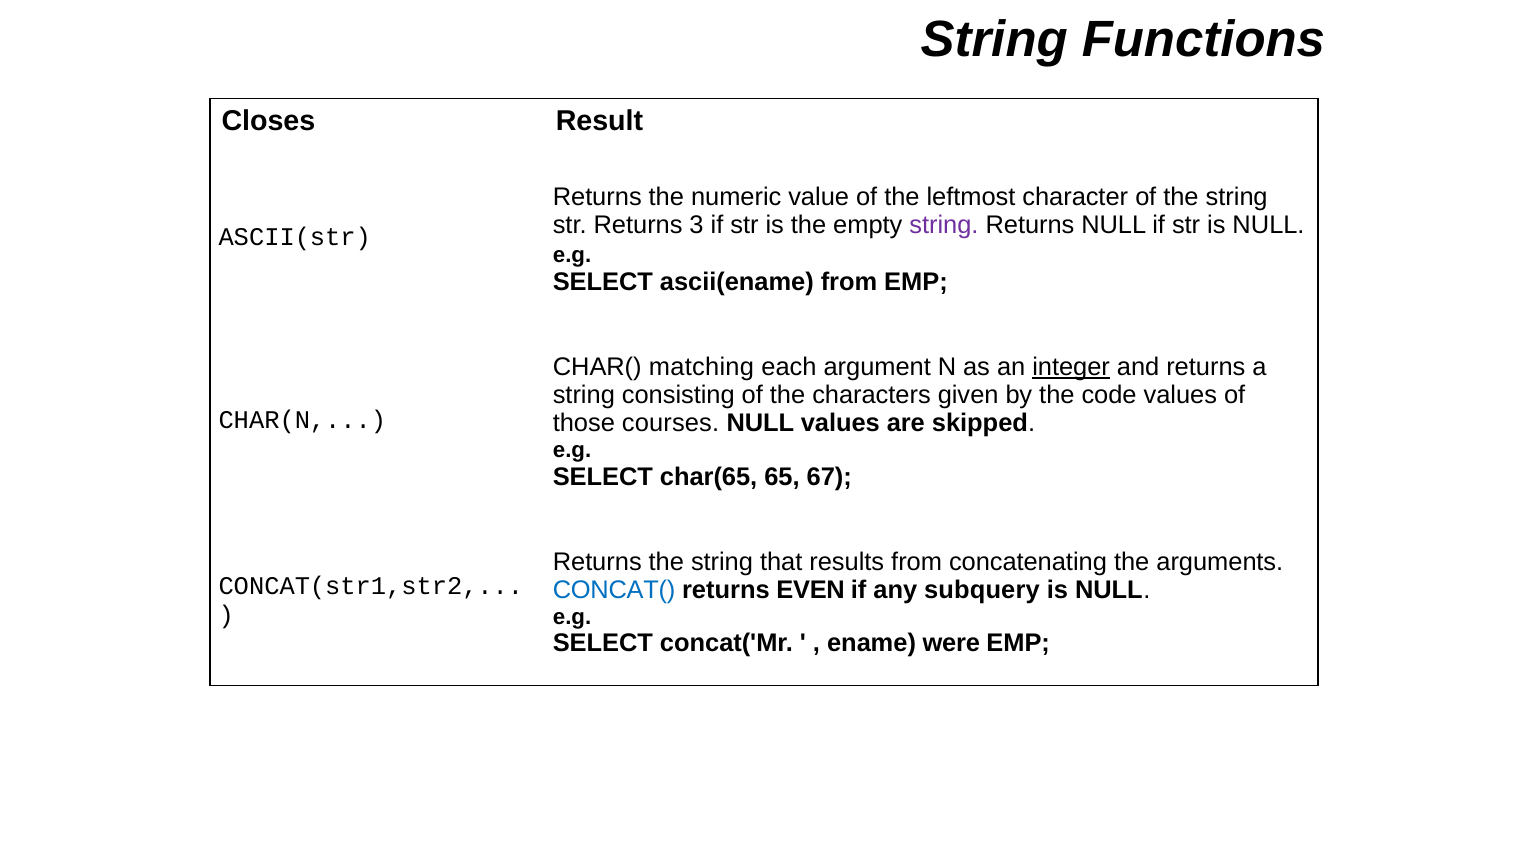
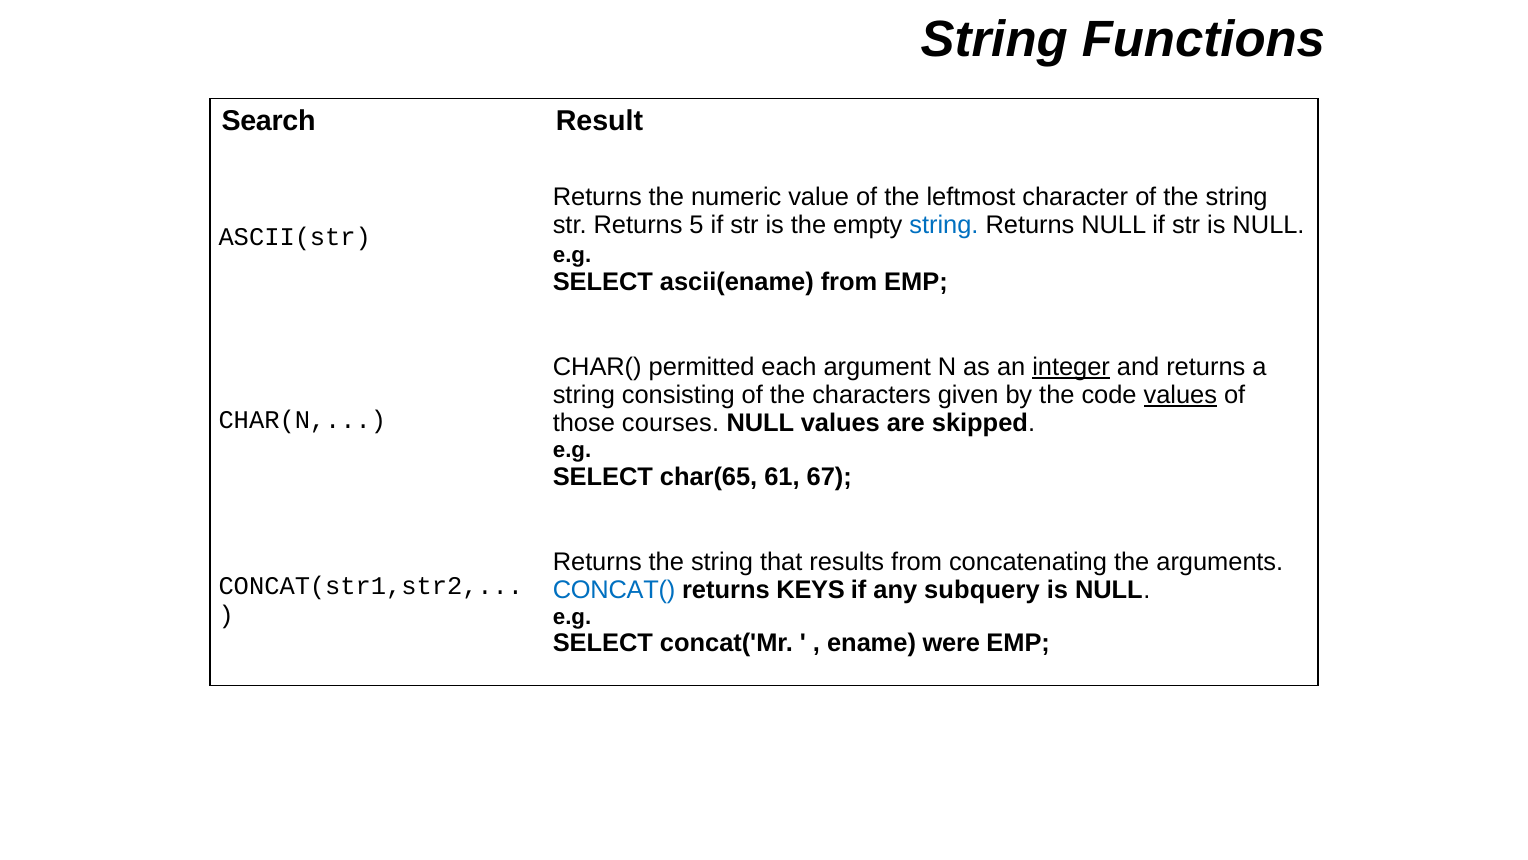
Closes: Closes -> Search (269, 121)
3: 3 -> 5 (697, 225)
string colour: purple -> blue (944, 225)
matching: matching -> permitted (702, 367)
values underline: none -> present (1180, 395)
65: 65 -> 61 (782, 477)
EVEN: EVEN -> KEYS (811, 590)
